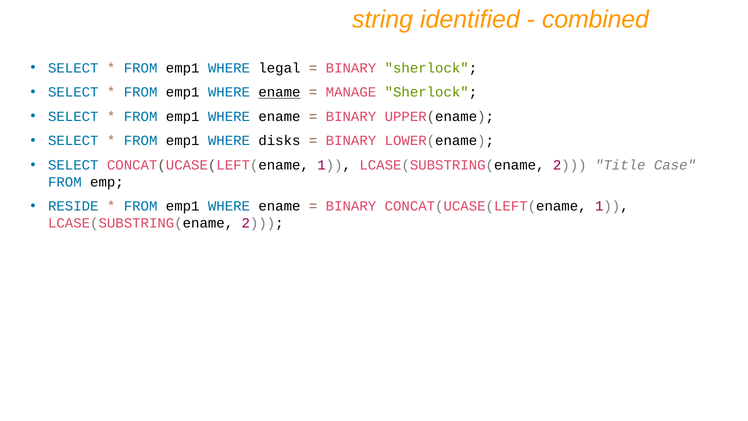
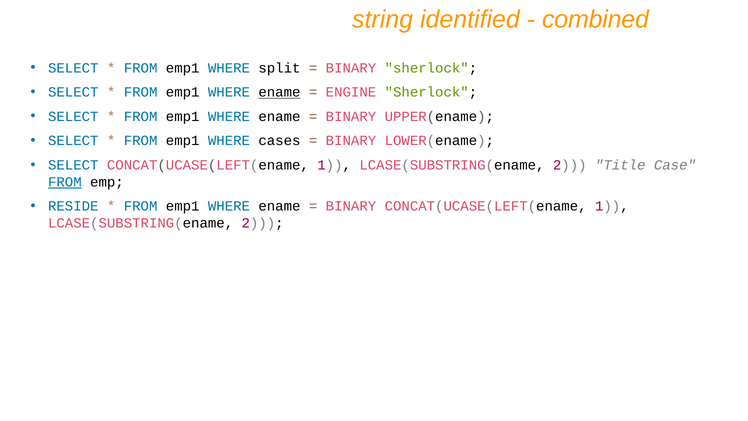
legal: legal -> split (279, 68)
MANAGE: MANAGE -> ENGINE (351, 92)
disks: disks -> cases (279, 141)
FROM underline: none -> present (65, 182)
